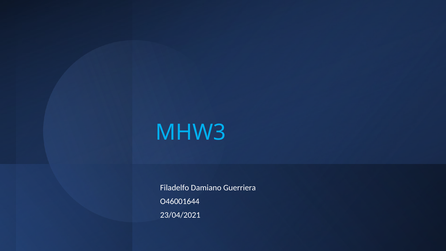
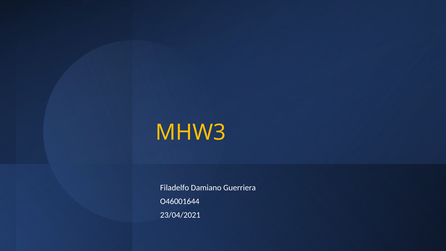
MHW3 colour: light blue -> yellow (191, 132)
